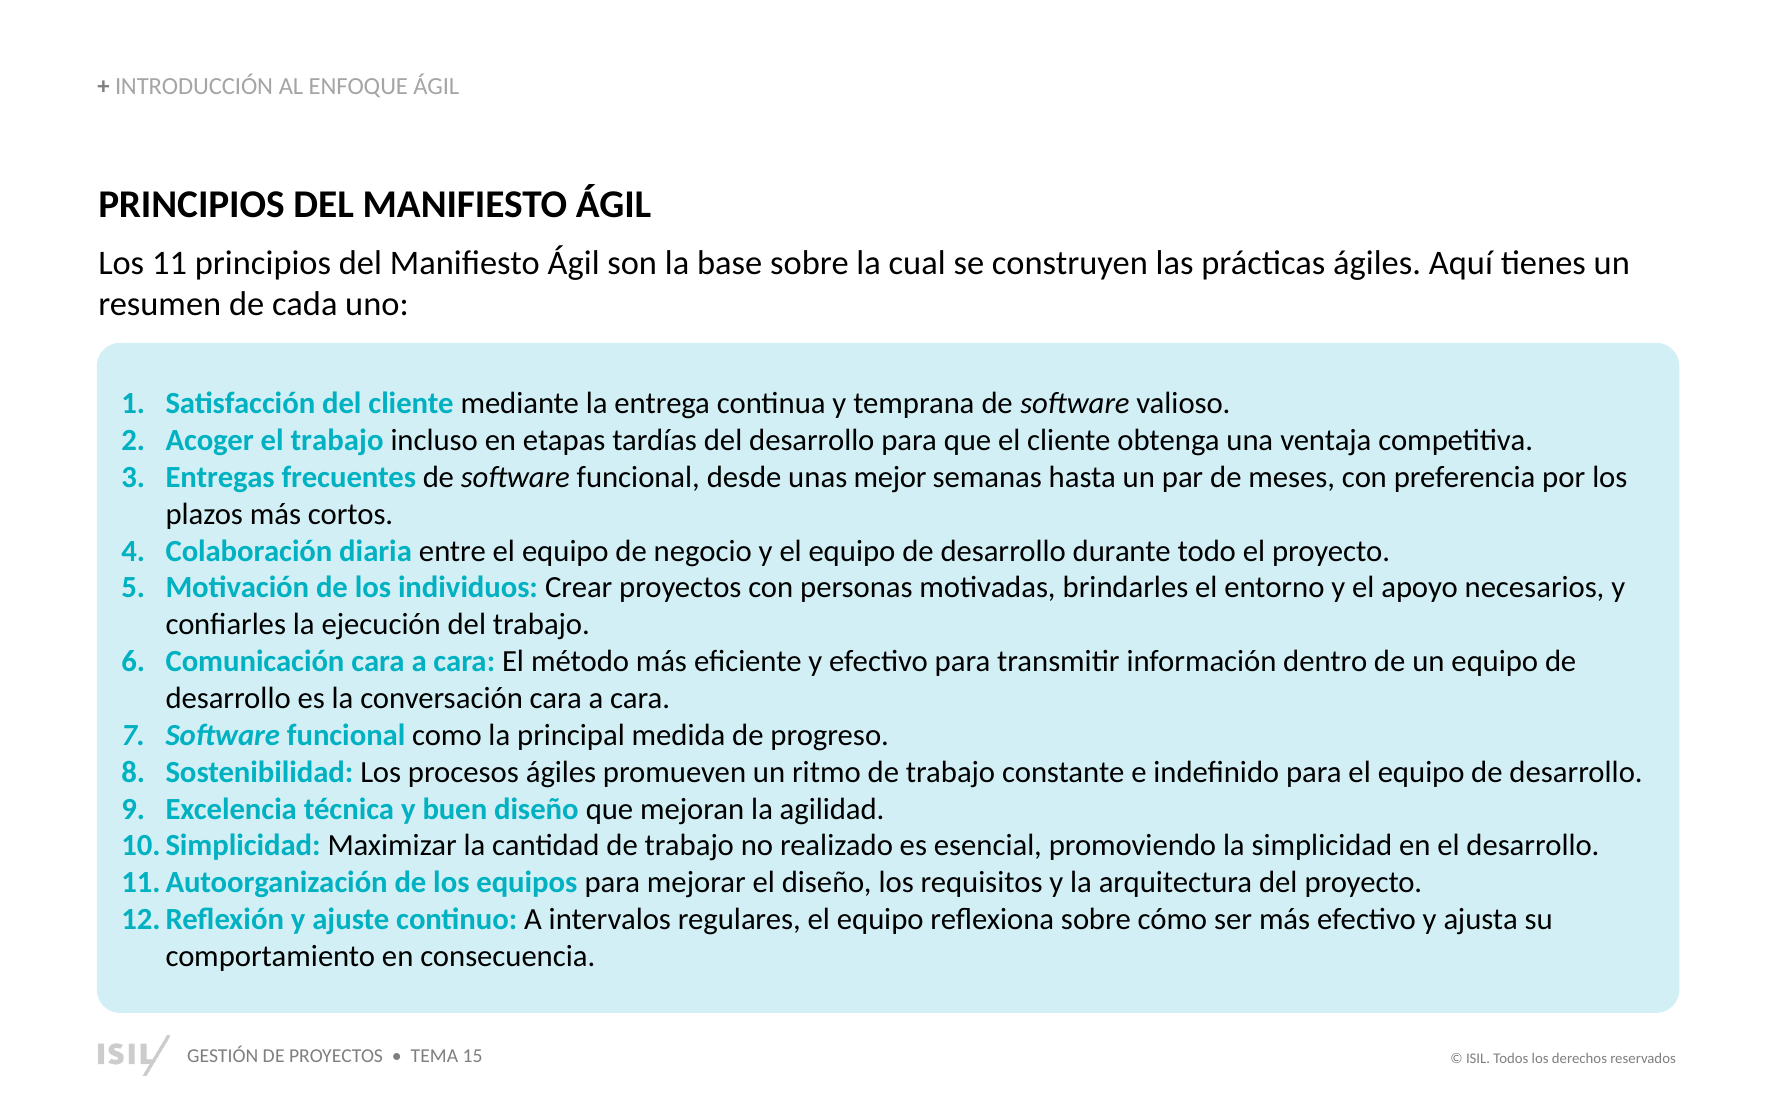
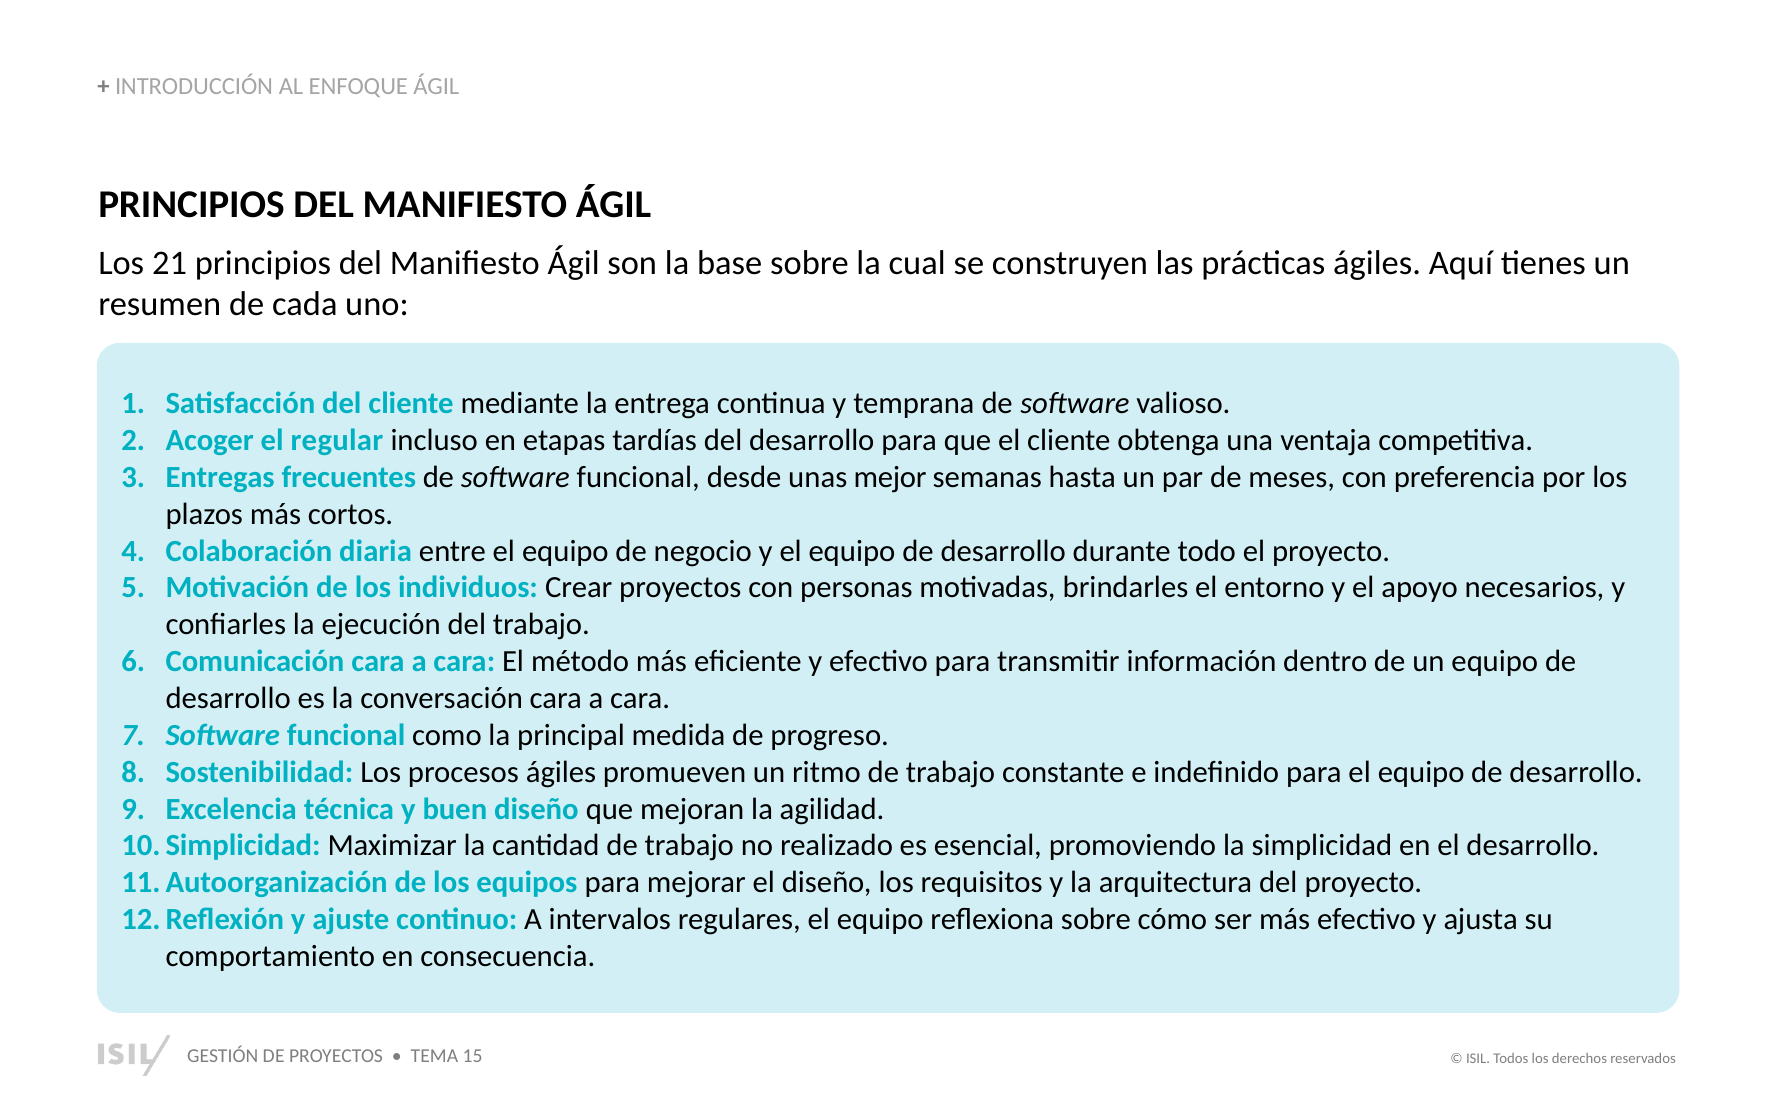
11: 11 -> 21 (170, 263)
el trabajo: trabajo -> regular (337, 441)
